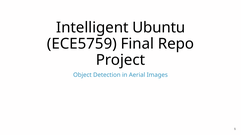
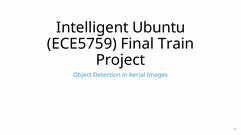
Repo: Repo -> Train (176, 44)
